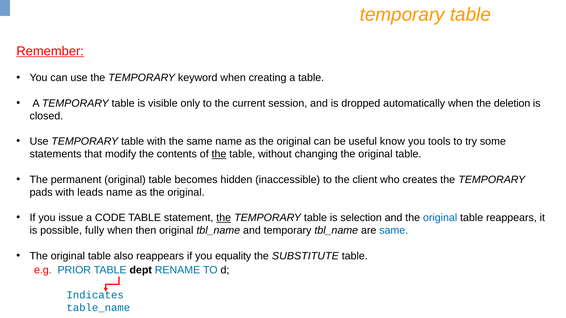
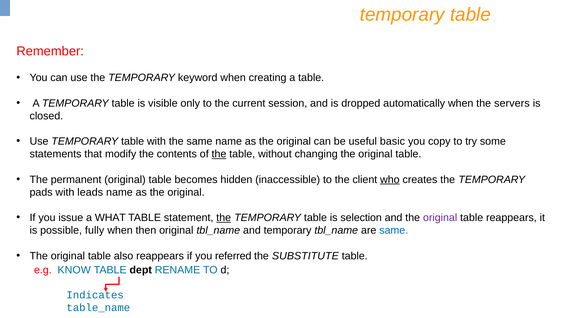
Remember underline: present -> none (50, 51)
deletion: deletion -> servers (512, 103)
know: know -> basic (392, 142)
tools: tools -> copy (439, 142)
who underline: none -> present (390, 180)
CODE: CODE -> WHAT (110, 218)
original colour: blue -> purple (440, 218)
equality: equality -> referred (233, 256)
PRIOR: PRIOR -> KNOW (74, 270)
